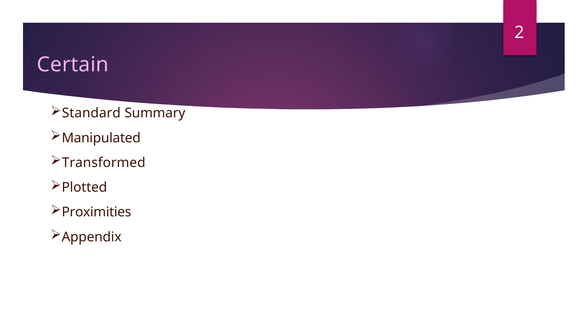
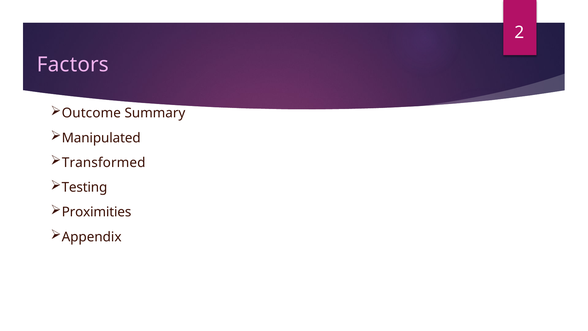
Certain: Certain -> Factors (73, 65)
Standard: Standard -> Outcome (91, 113)
Plotted: Plotted -> Testing (84, 187)
